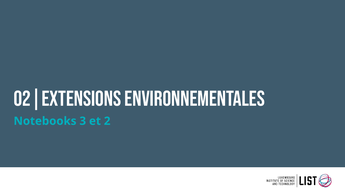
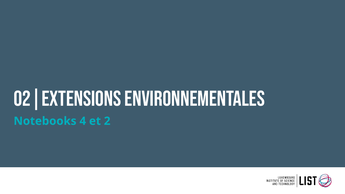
3: 3 -> 4 (83, 121)
